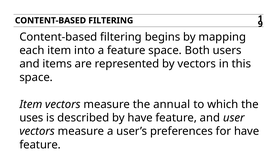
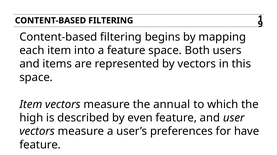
uses: uses -> high (31, 118)
by have: have -> even (140, 118)
